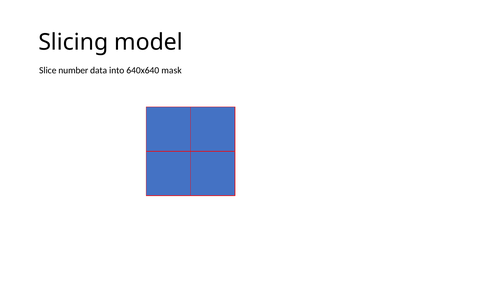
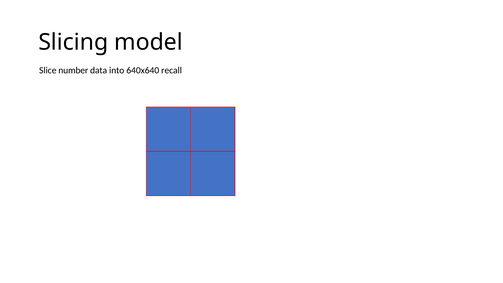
mask: mask -> recall (172, 70)
